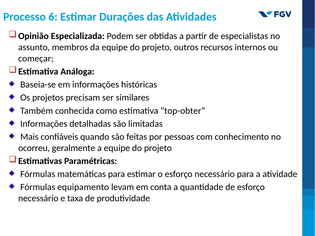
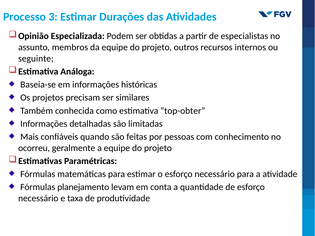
6: 6 -> 3 (53, 17)
começar: começar -> seguinte (36, 59)
equipamento: equipamento -> planejamento (83, 187)
